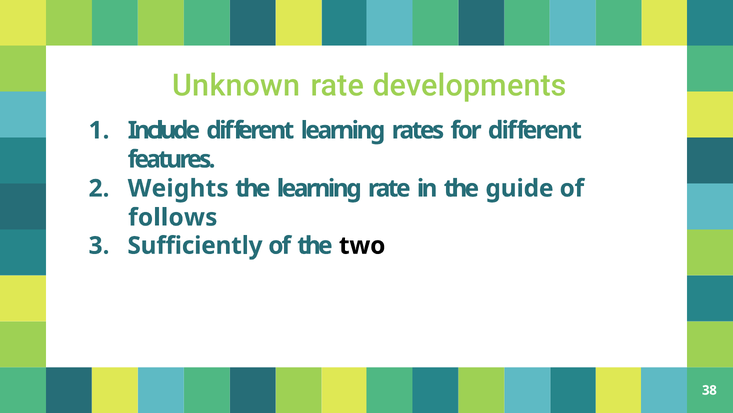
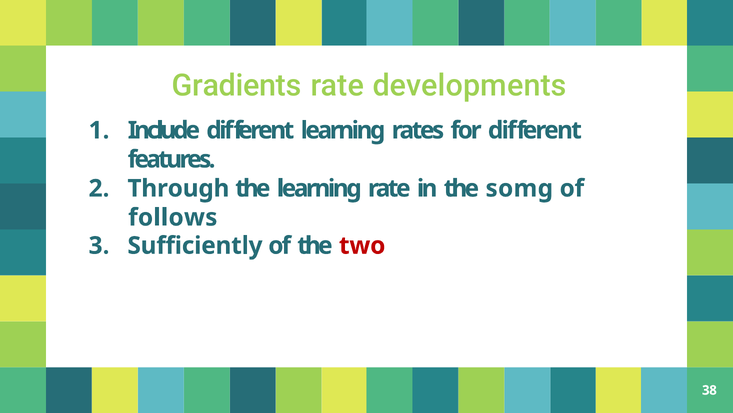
Unknown: Unknown -> Gradients (237, 85)
Weights: Weights -> Through (178, 188)
guide: guide -> somg (519, 188)
two colour: black -> red (362, 245)
